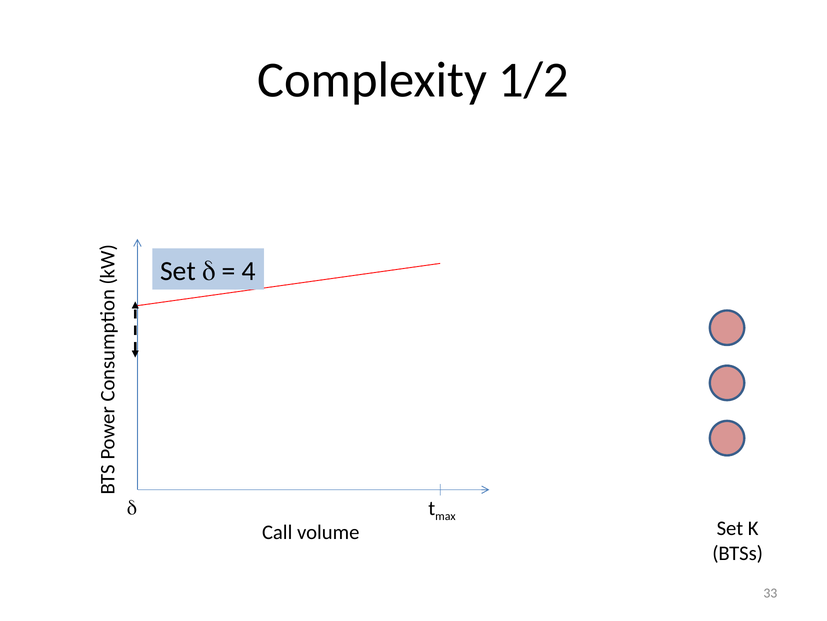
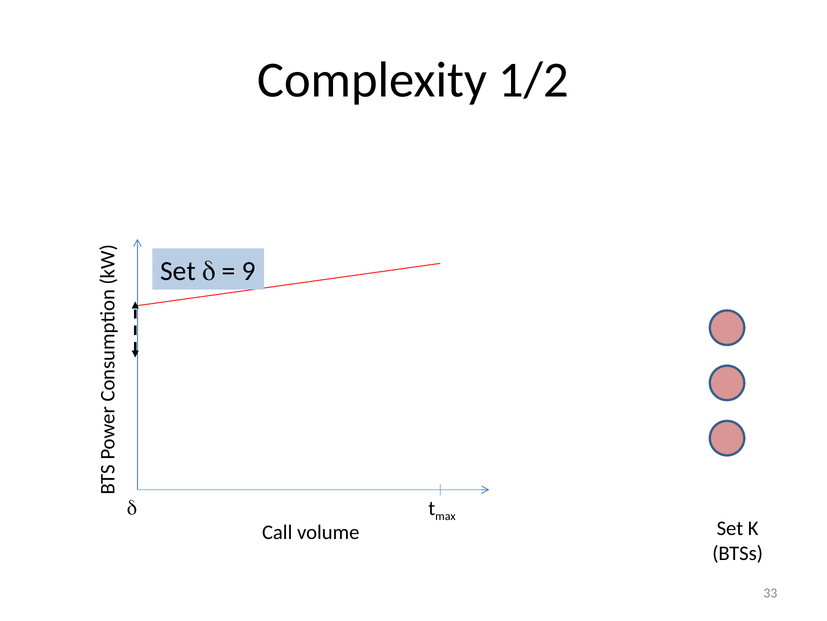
4: 4 -> 9 (249, 271)
